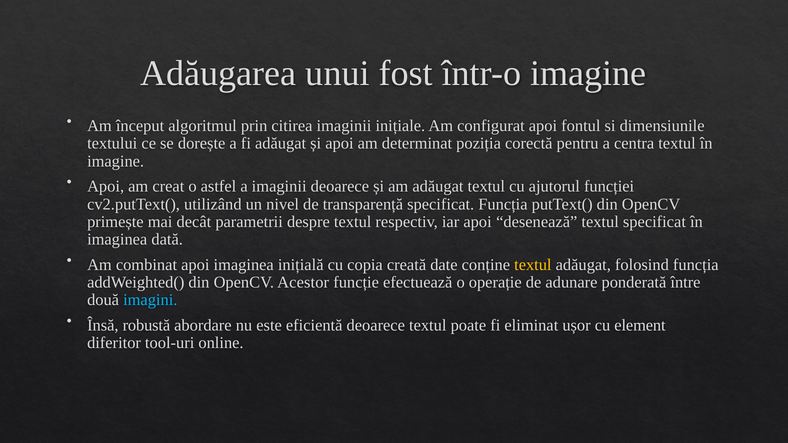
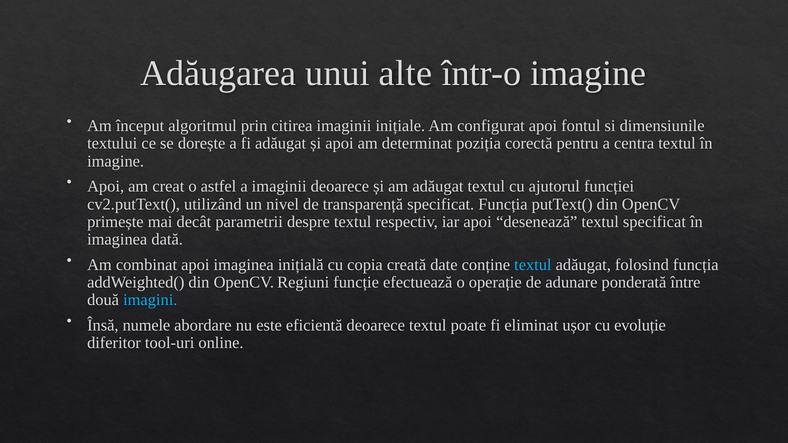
fost: fost -> alte (406, 73)
textul colour: yellow -> light blue (533, 265)
Acestor: Acestor -> Regiuni (303, 282)
robustă: robustă -> numele (146, 325)
element: element -> evoluție (640, 325)
